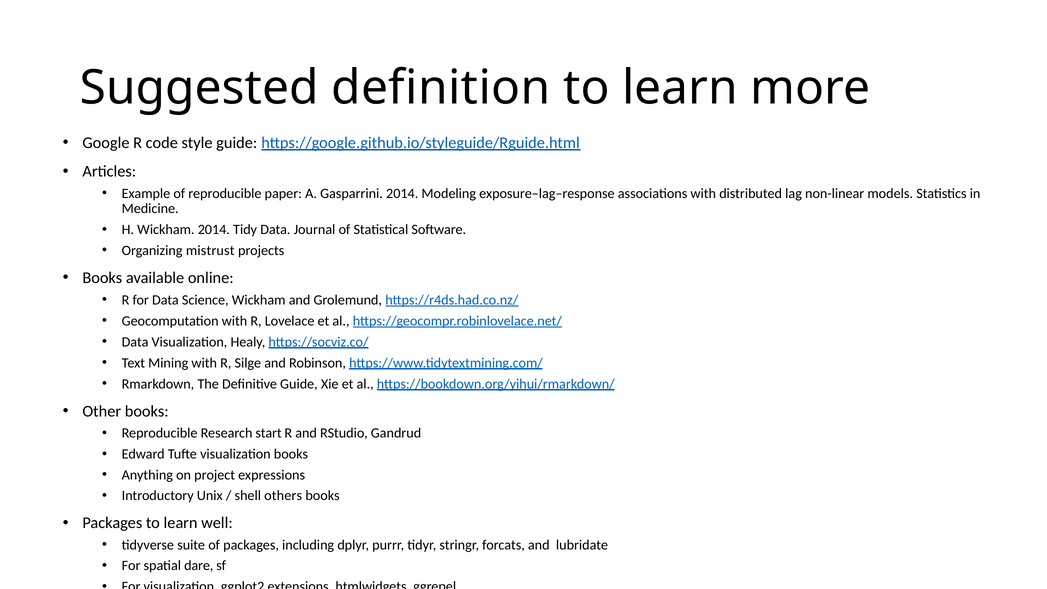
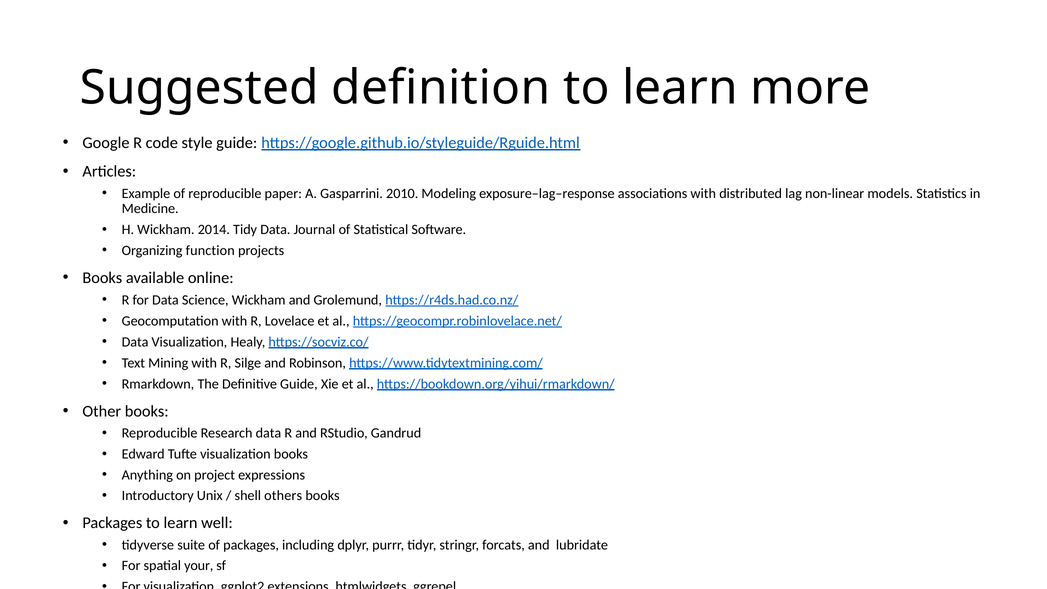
Gasparrini 2014: 2014 -> 2010 (402, 193)
mistrust: mistrust -> function (210, 250)
Research start: start -> data (268, 433)
dare: dare -> your (199, 566)
